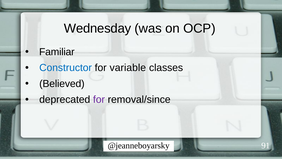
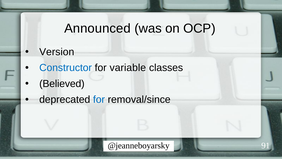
Wednesday: Wednesday -> Announced (97, 28)
Familiar: Familiar -> Version (57, 52)
for colour: purple -> blue (99, 99)
